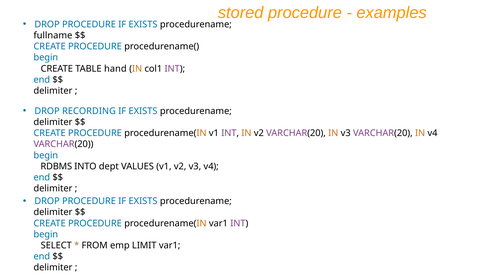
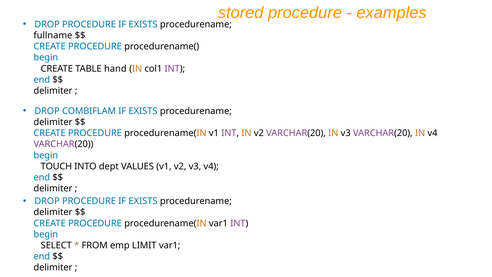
RECORDING: RECORDING -> COMBIFLAM (89, 111)
RDBMS: RDBMS -> TOUCH (56, 166)
